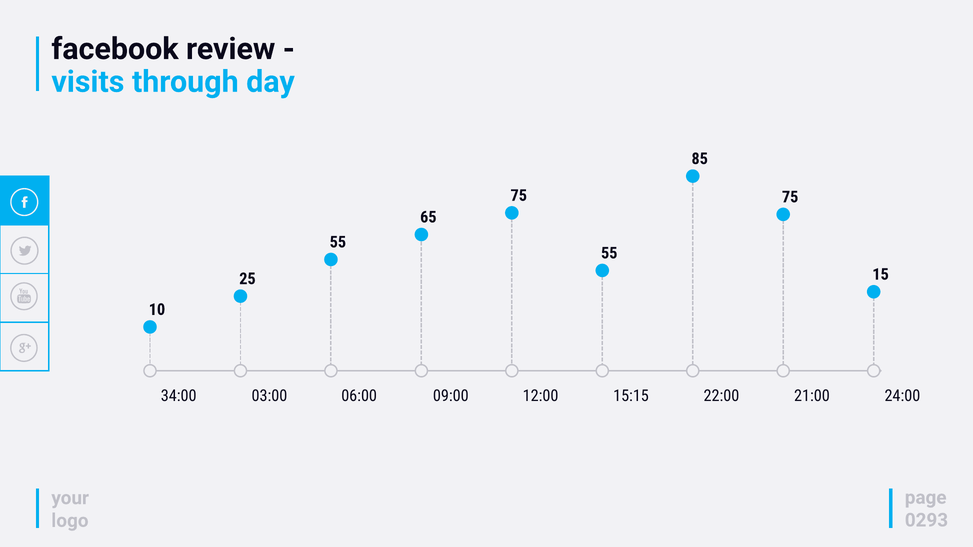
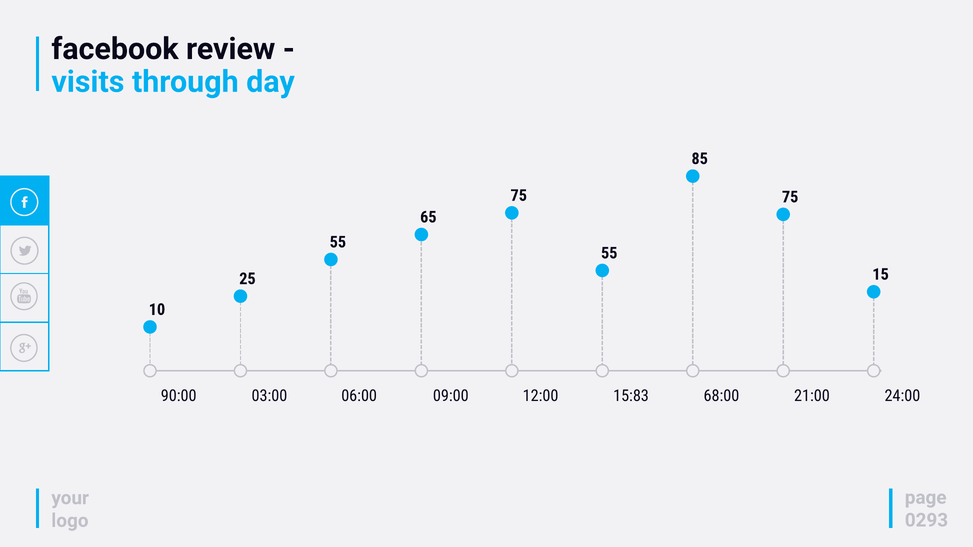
34:00: 34:00 -> 90:00 (179, 396)
15:15: 15:15 -> 15:83 (631, 396)
22:00: 22:00 -> 68:00 (721, 396)
